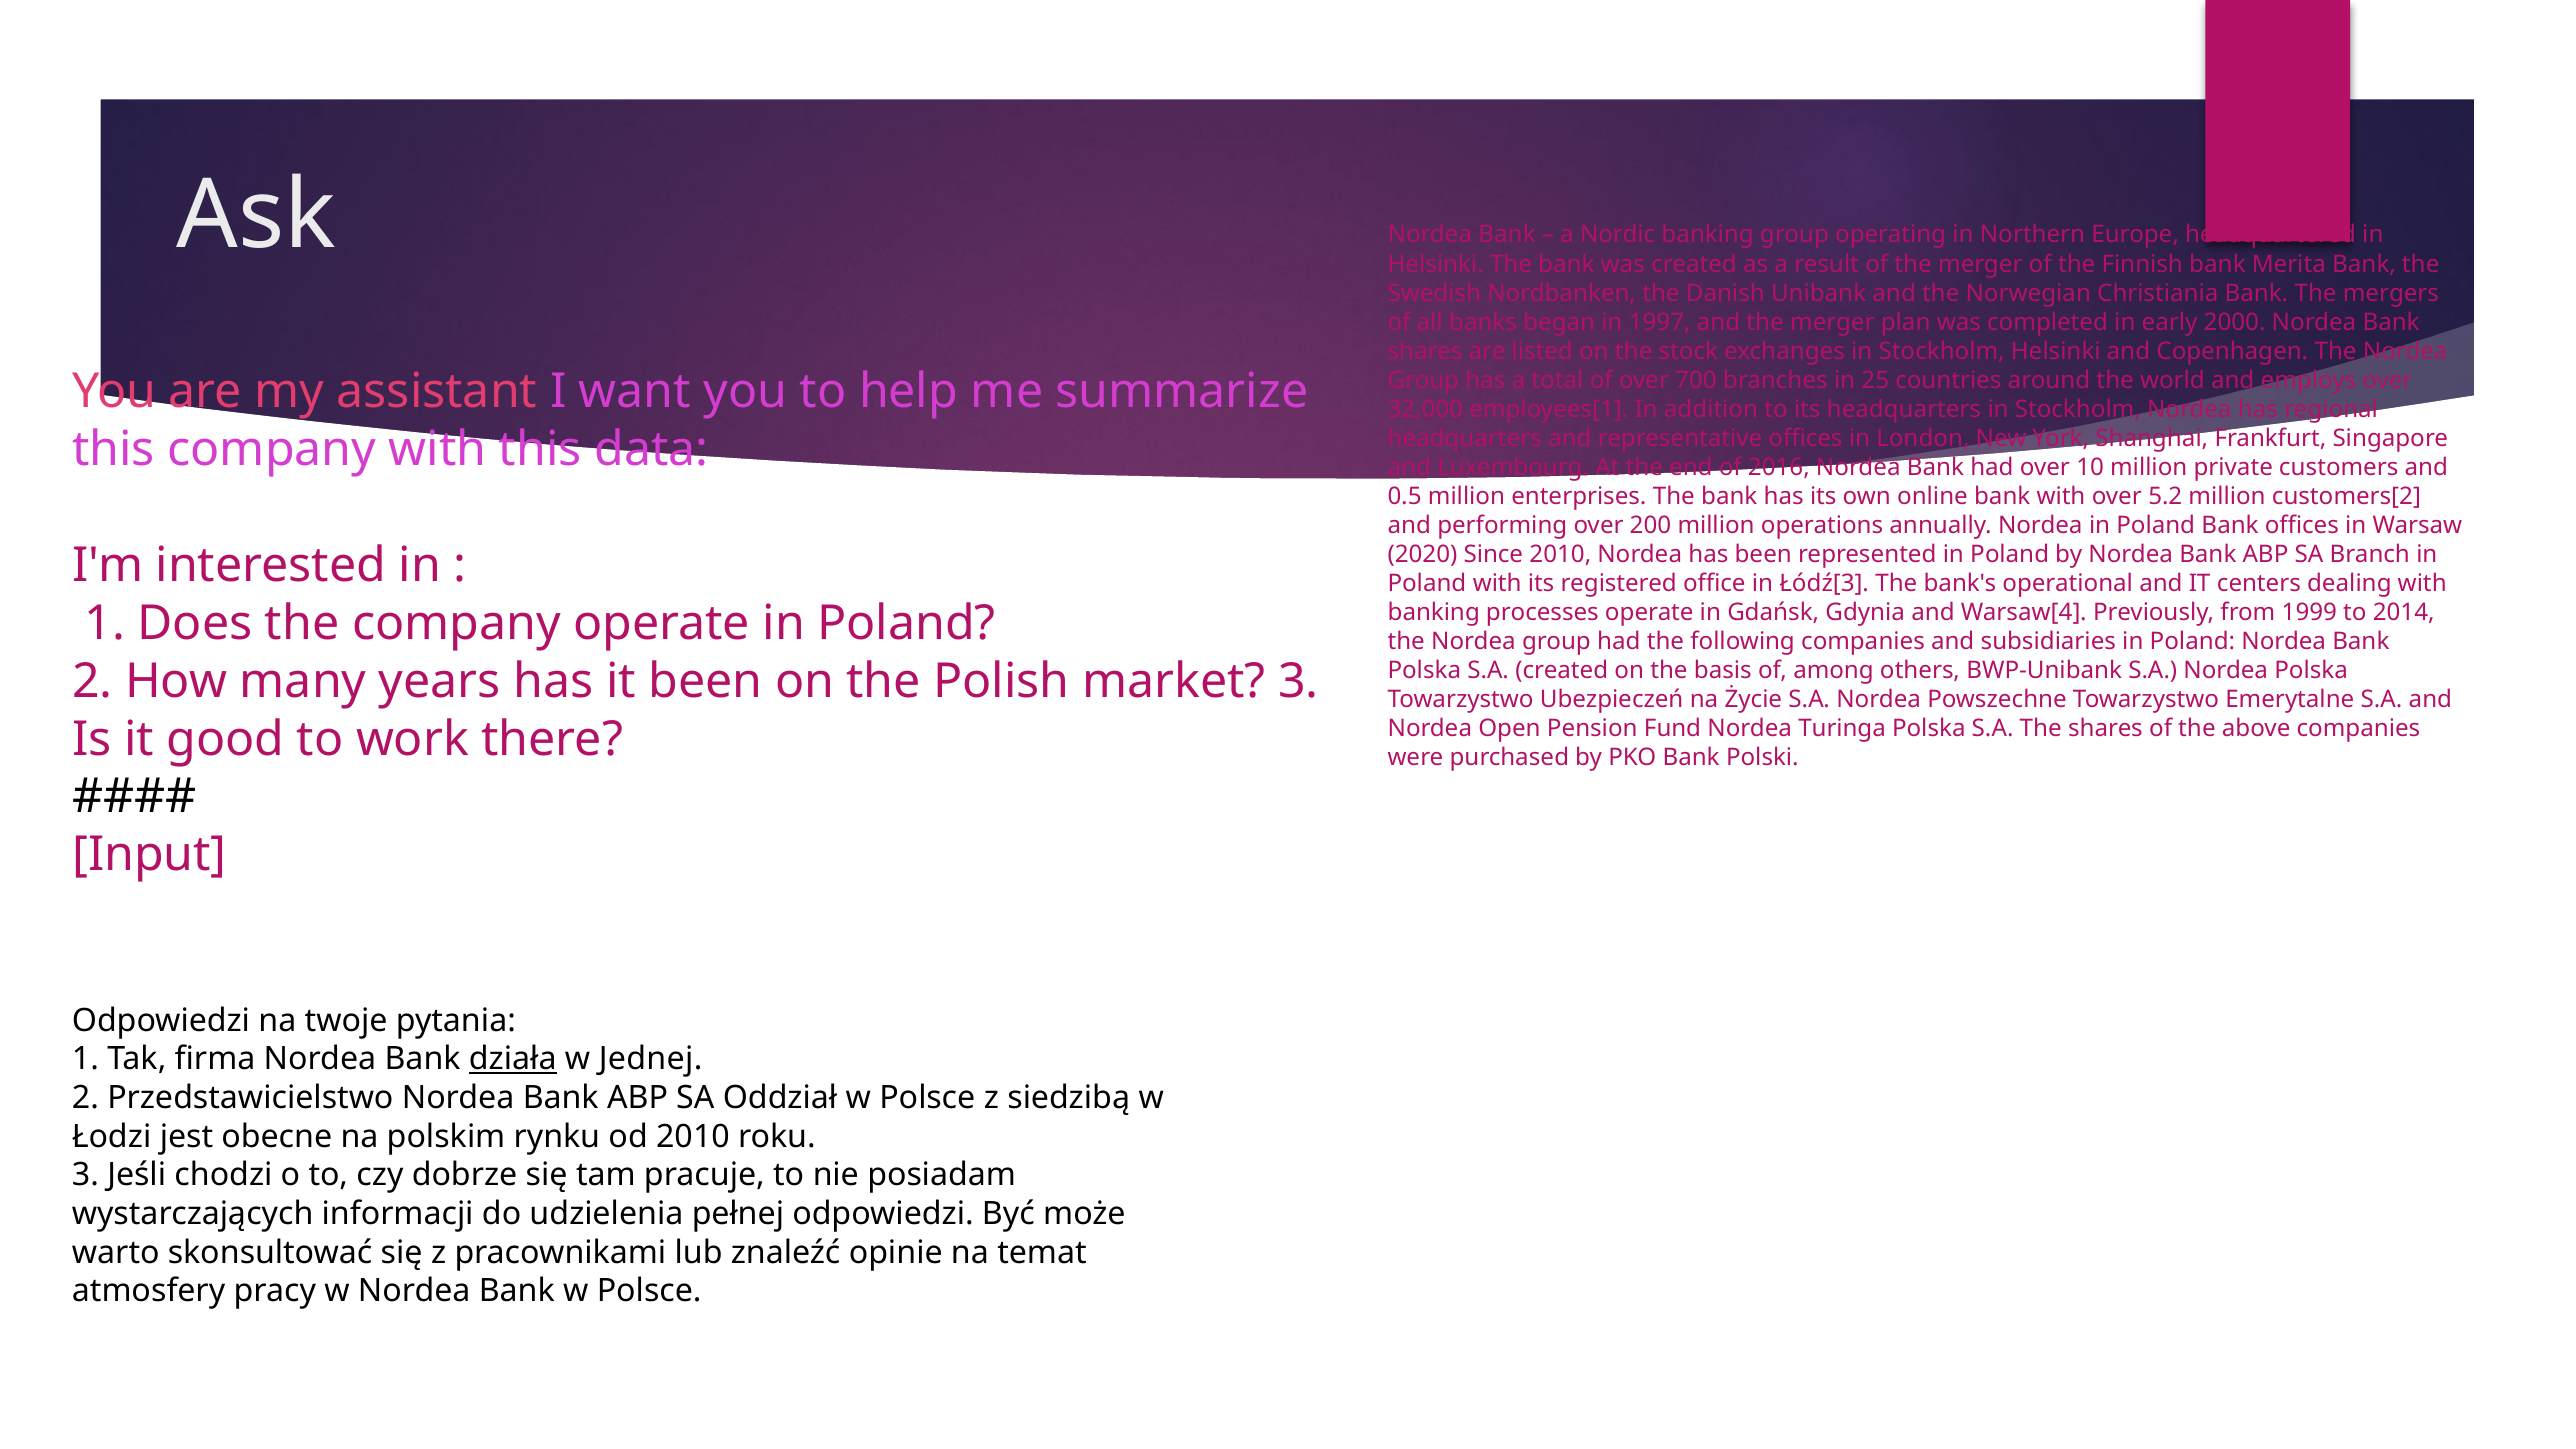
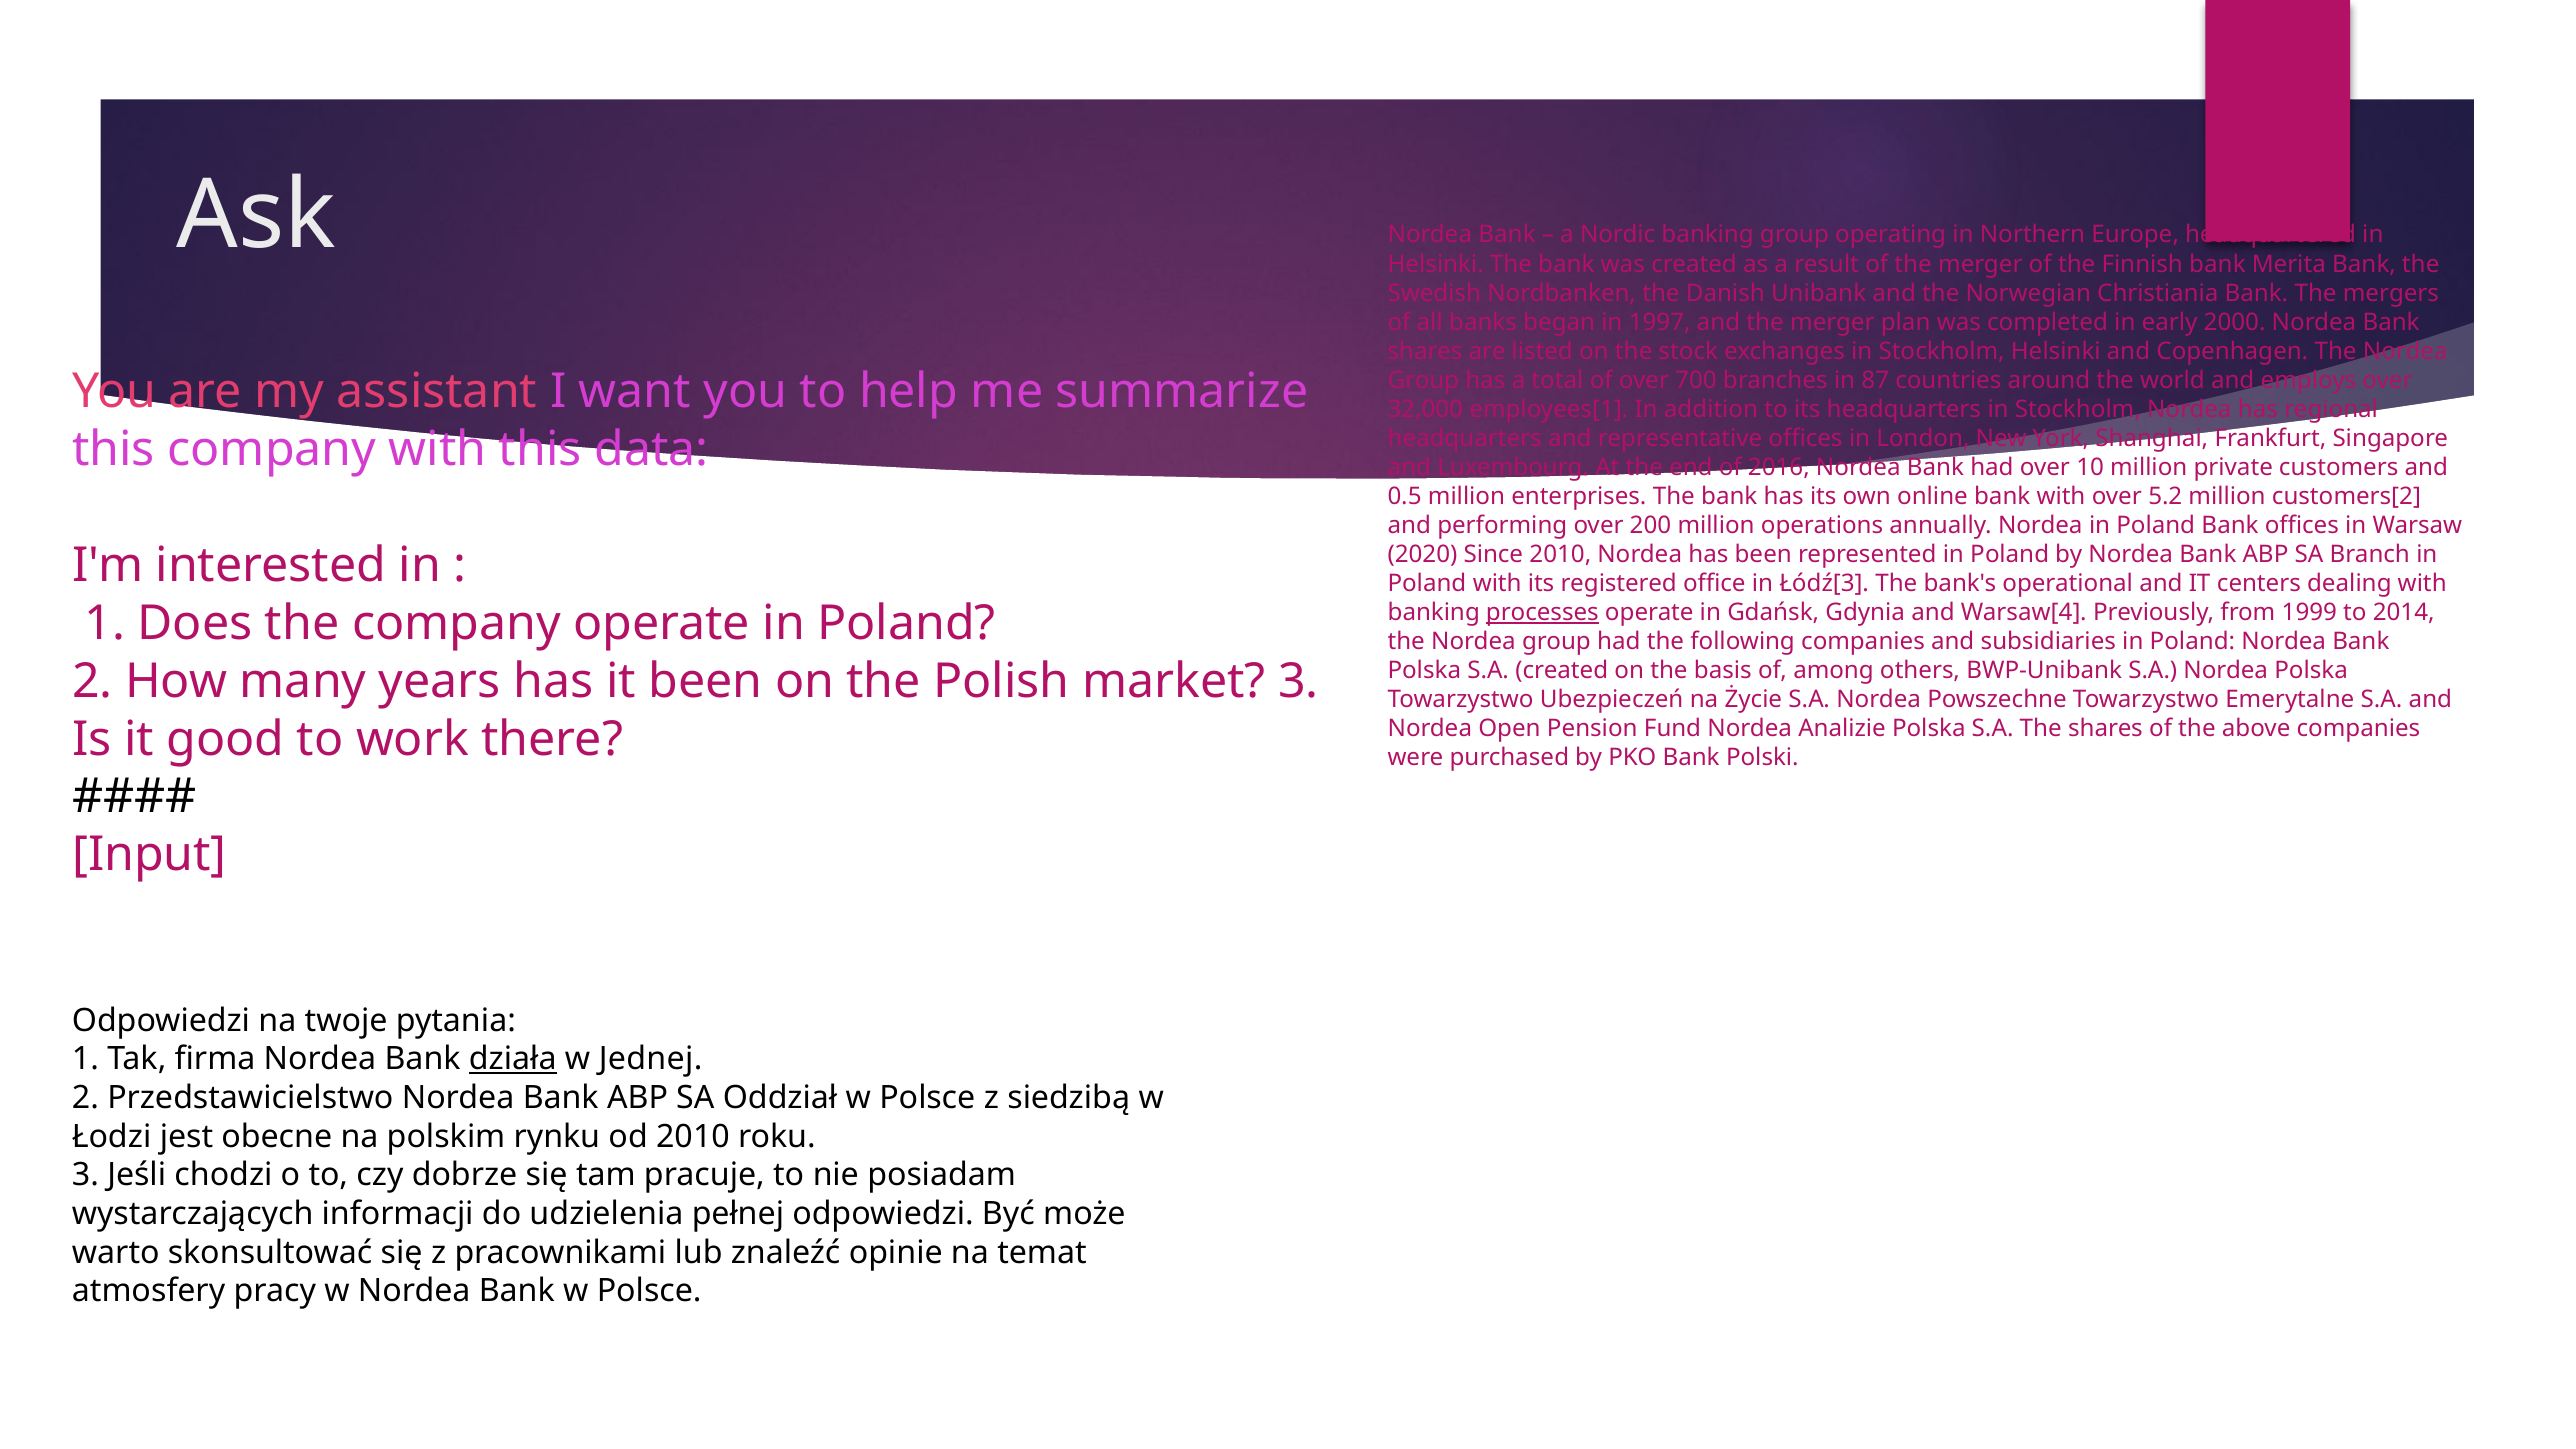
25: 25 -> 87 (1875, 380)
processes underline: none -> present (1542, 613)
Turinga: Turinga -> Analizie (1842, 729)
